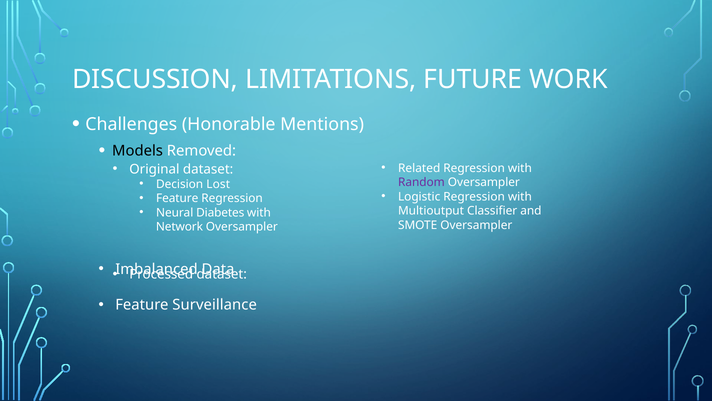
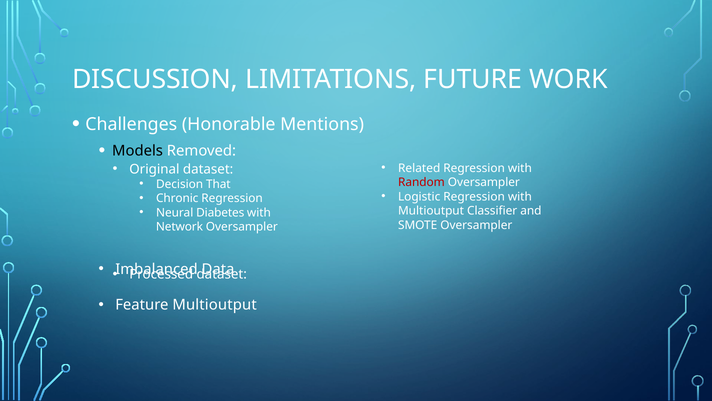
Lost: Lost -> That (218, 184)
Random colour: purple -> red (421, 182)
Feature: Feature -> Chronic (177, 198)
Feature Surveillance: Surveillance -> Multioutput (215, 305)
